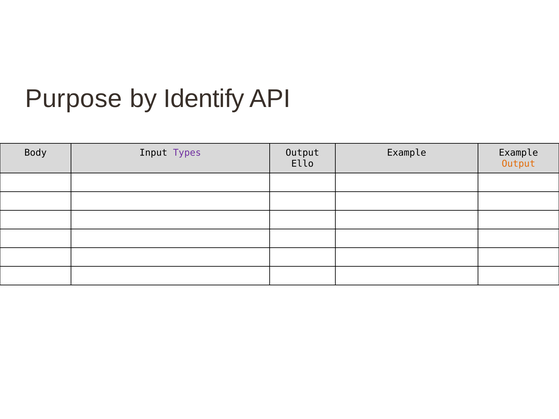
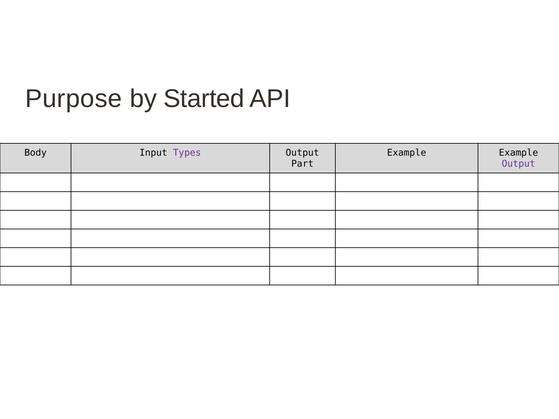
Identify: Identify -> Started (204, 99)
Ello: Ello -> Part (302, 164)
Output colour: orange -> purple (518, 164)
